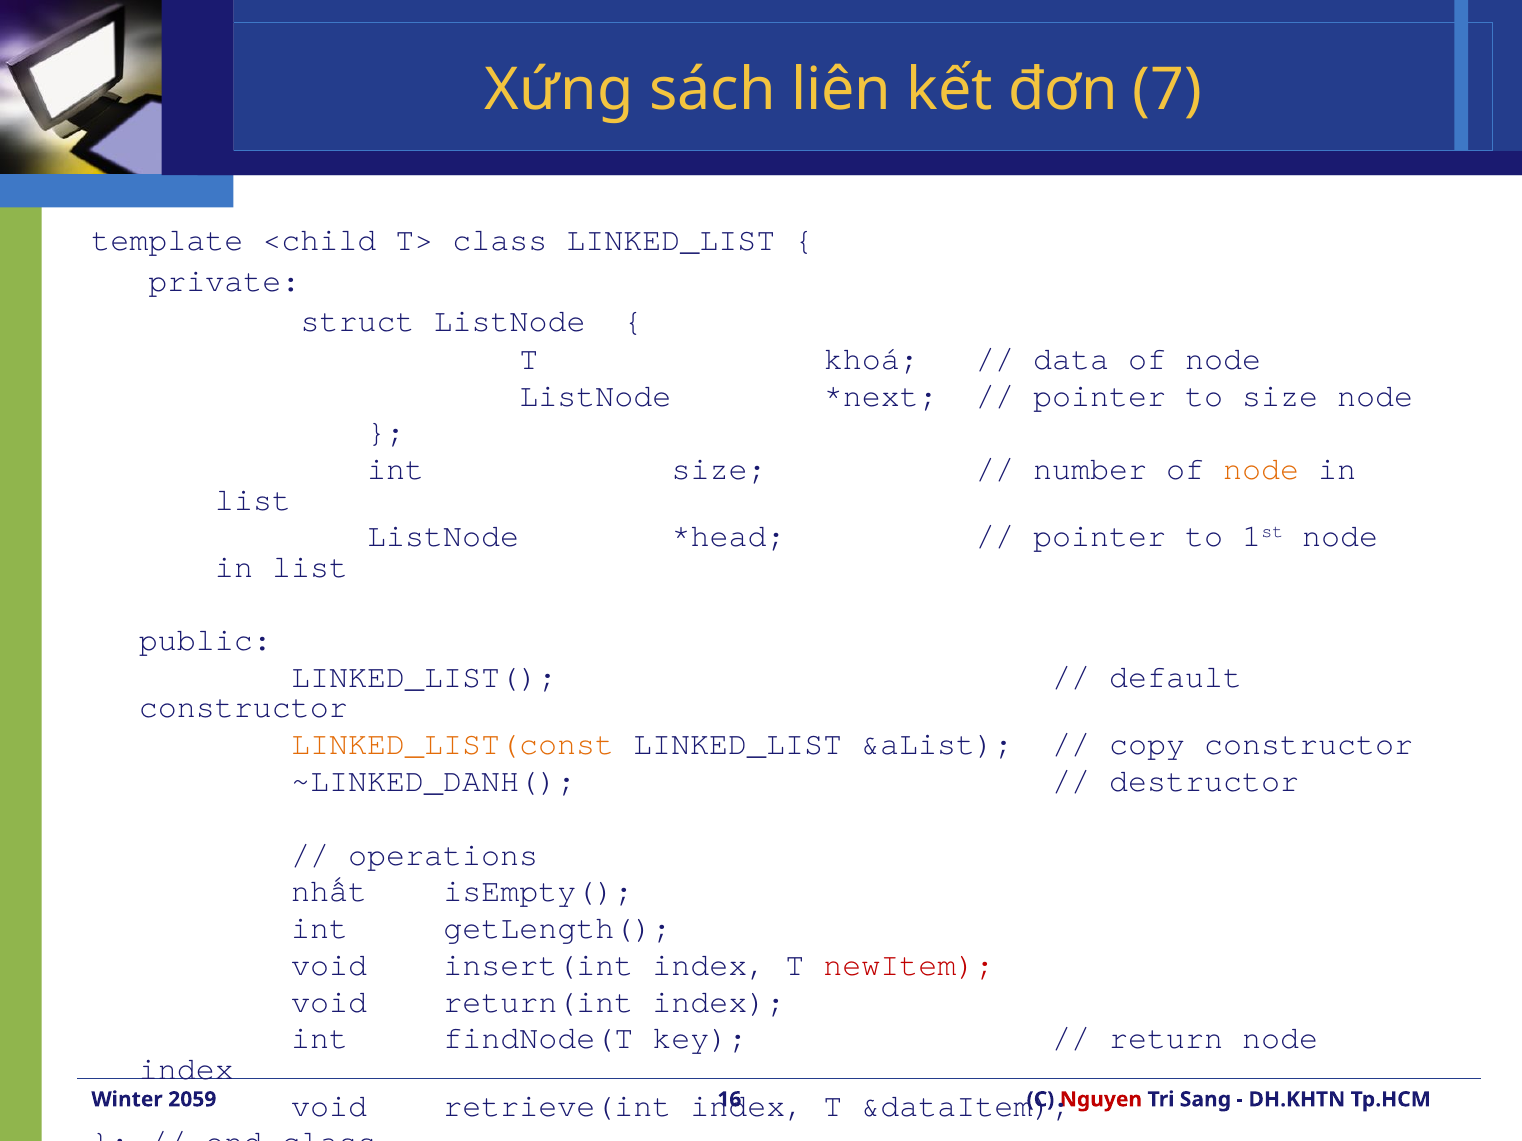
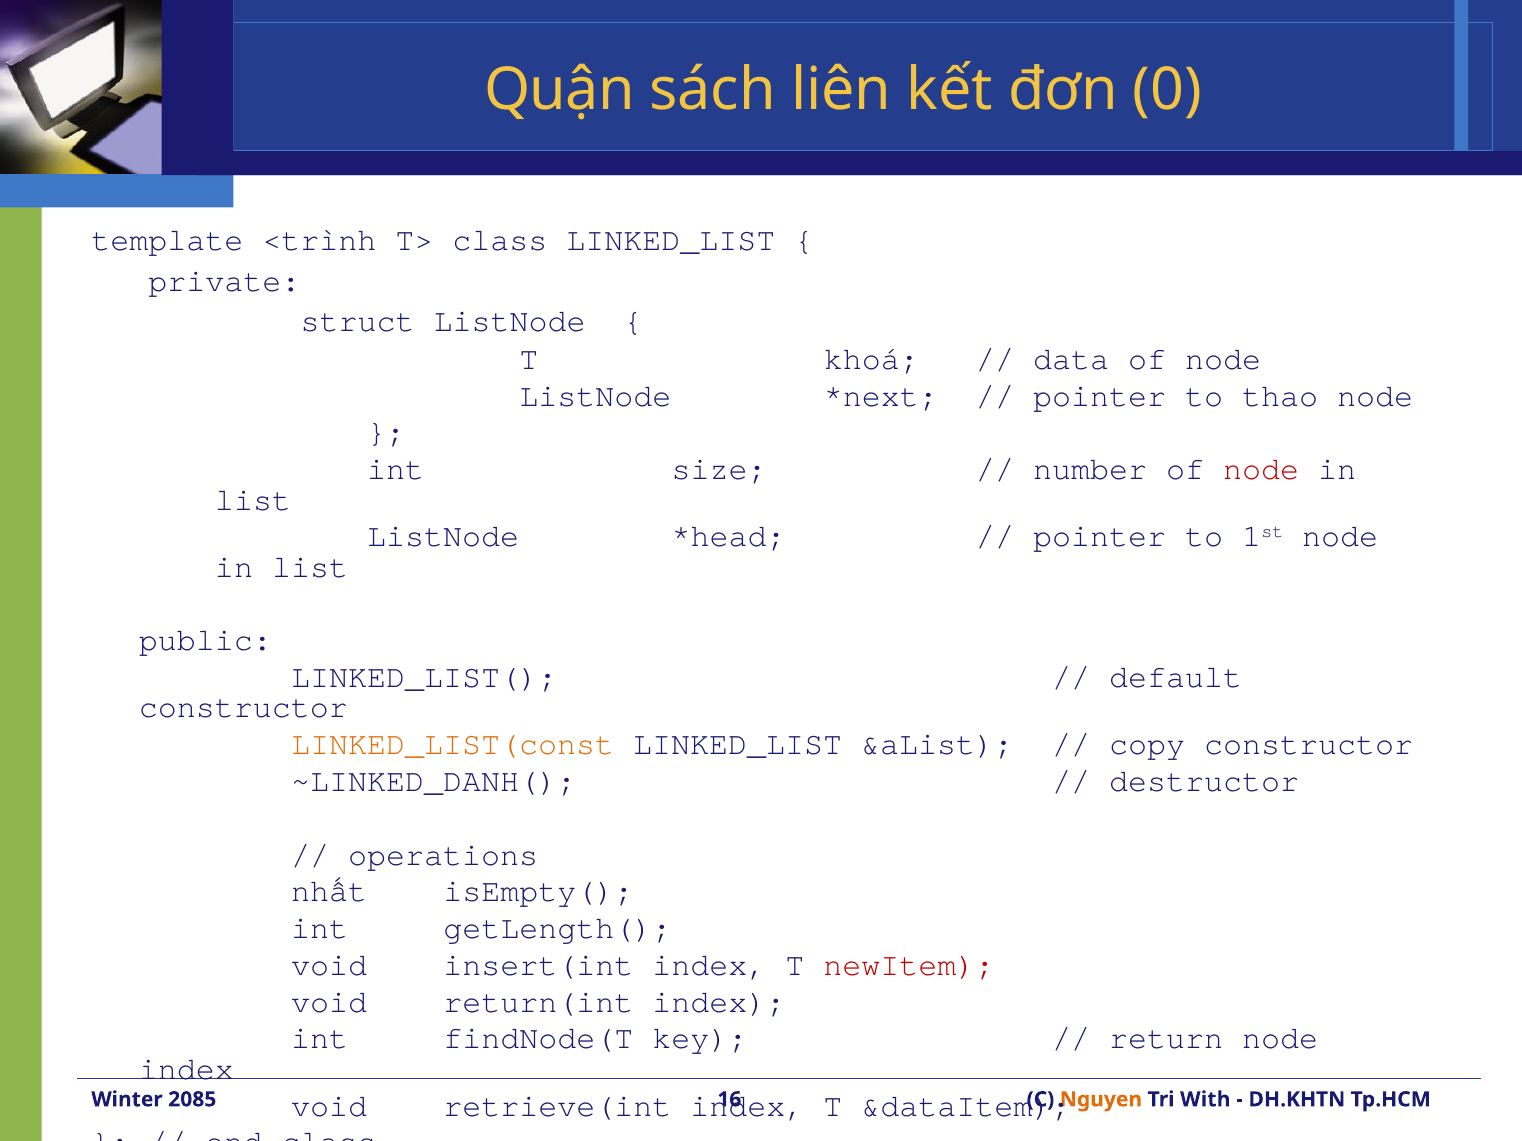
Xứng: Xứng -> Quận (560, 90)
7: 7 -> 0 (1168, 90)
<child: <child -> <trình (319, 240)
to size: size -> thao (1280, 396)
node colour: orange -> red (1261, 469)
2059: 2059 -> 2085 (192, 1100)
Nguyen colour: red -> orange (1101, 1100)
Sang: Sang -> With (1205, 1100)
